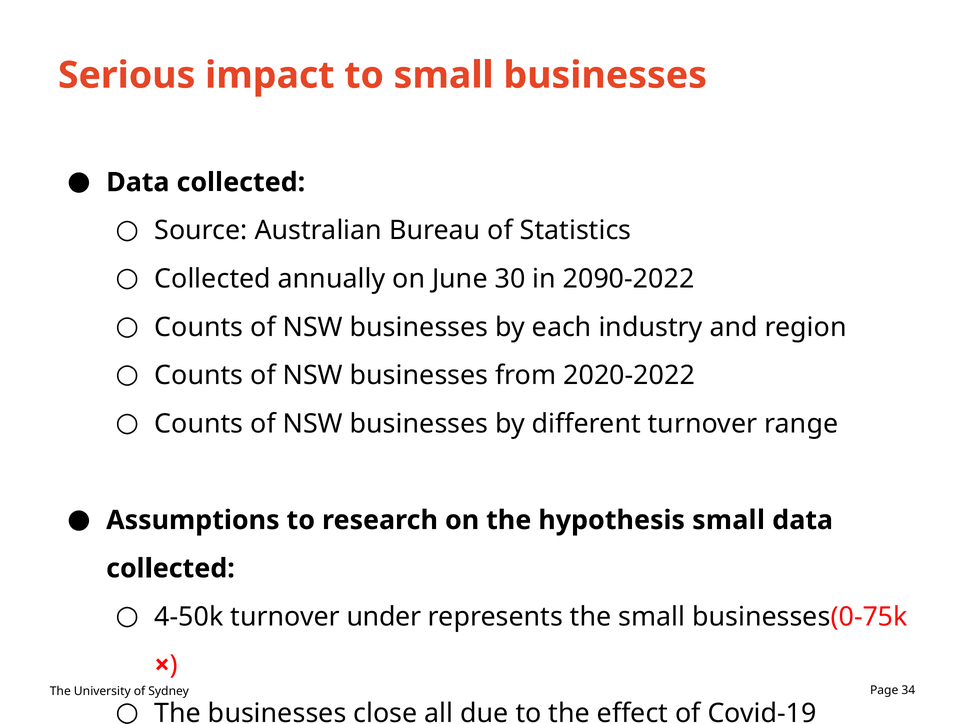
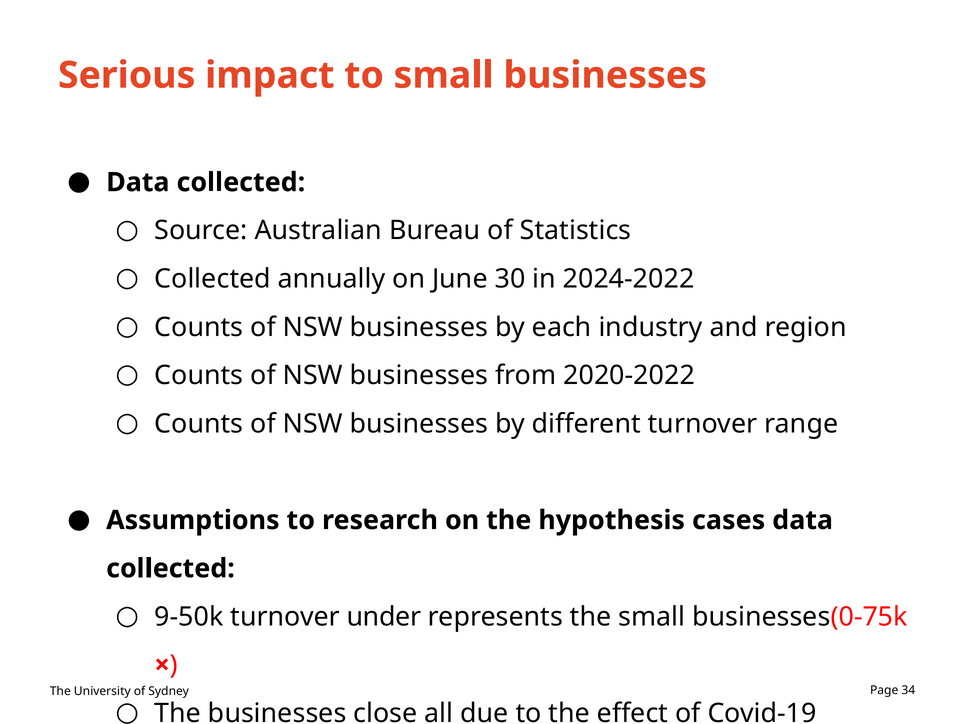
2090-2022: 2090-2022 -> 2024-2022 (629, 279)
hypothesis small: small -> cases (729, 520)
4-50k: 4-50k -> 9-50k (189, 617)
